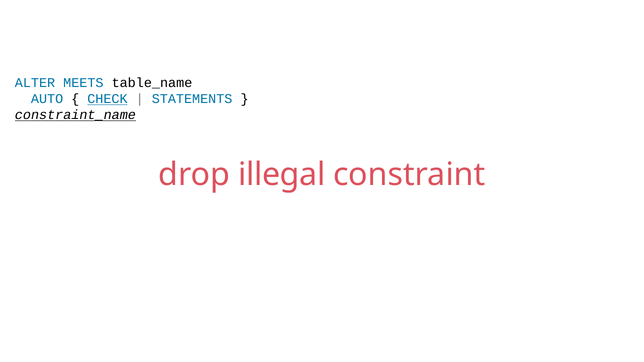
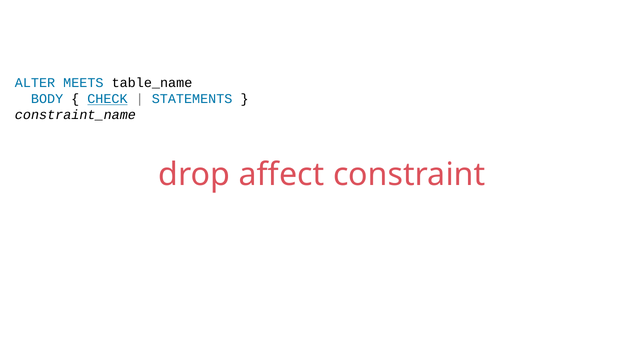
AUTO: AUTO -> BODY (47, 99)
constraint_name underline: present -> none (75, 115)
illegal: illegal -> affect (282, 175)
